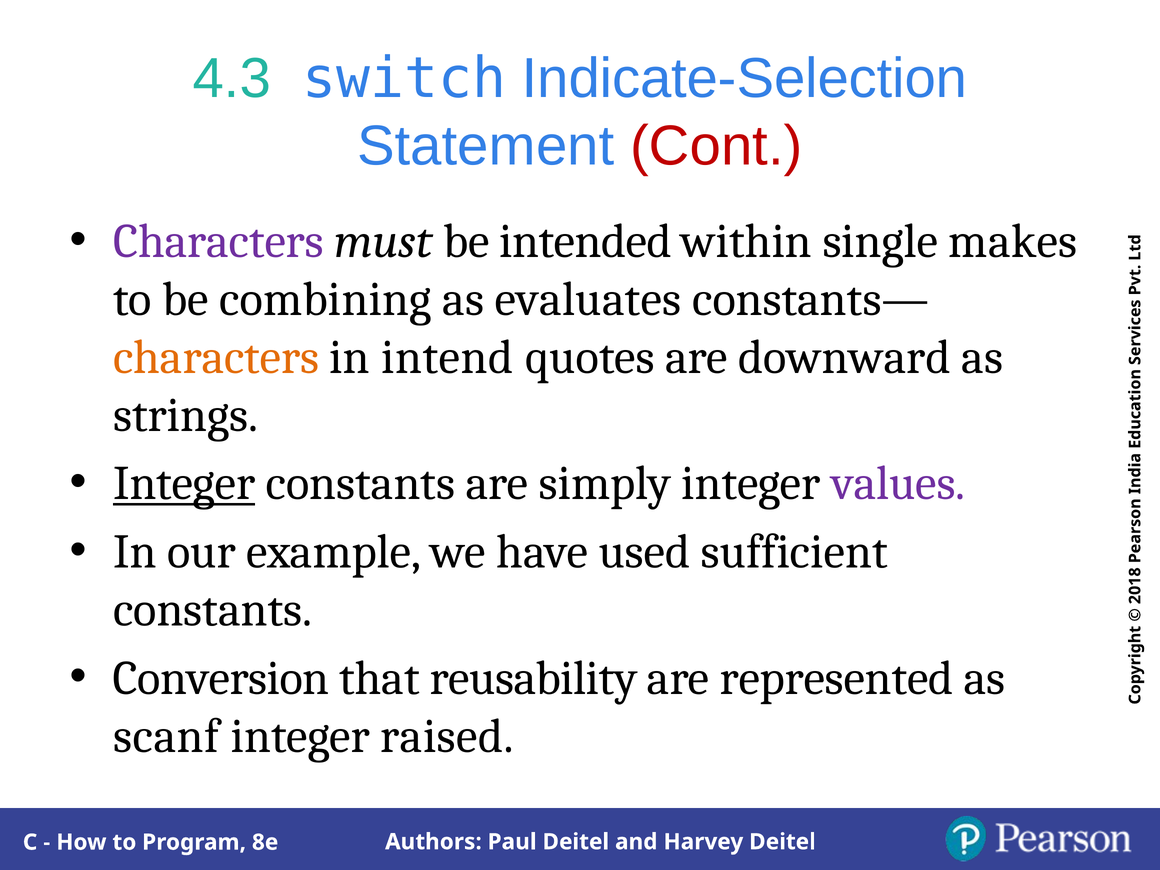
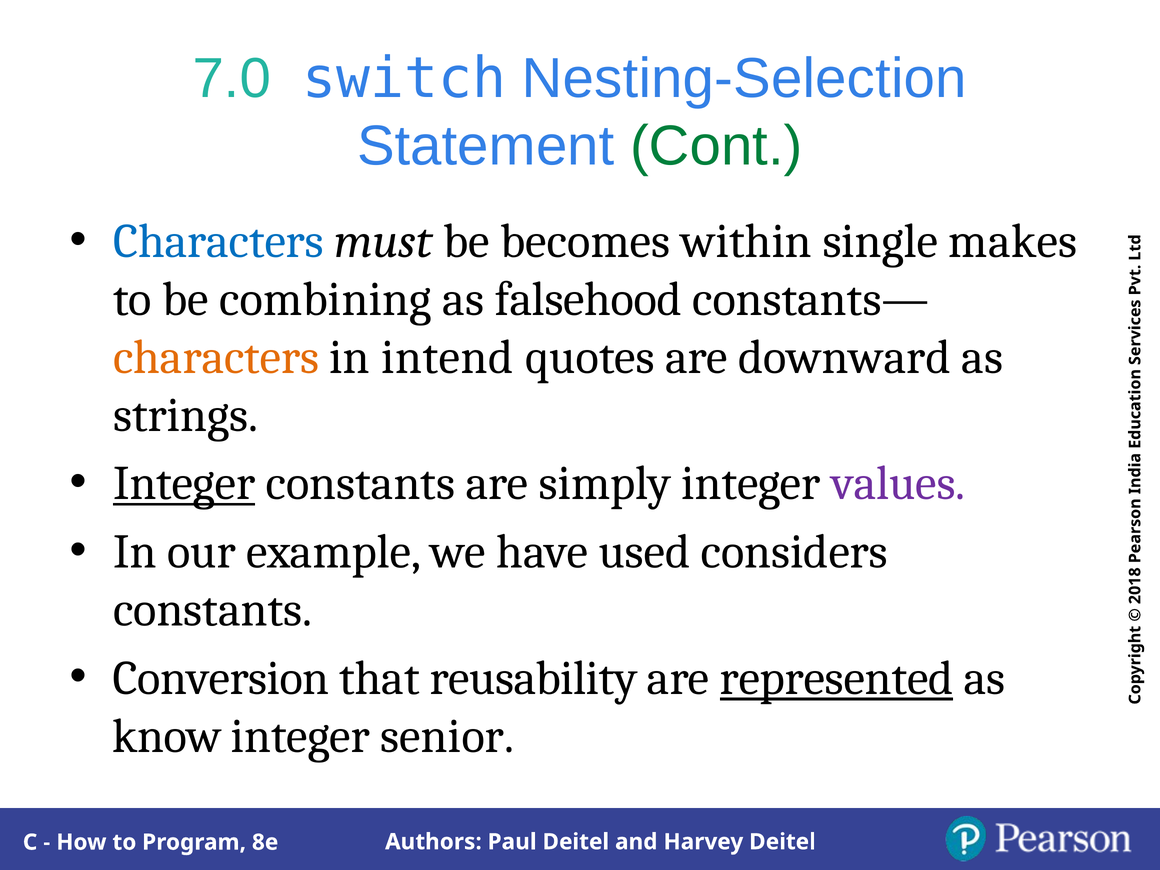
4.3: 4.3 -> 7.0 (232, 78)
Indicate-Selection: Indicate-Selection -> Nesting-Selection (744, 78)
Cont colour: red -> green (716, 146)
Characters colour: purple -> blue (218, 241)
intended: intended -> becomes (585, 241)
evaluates: evaluates -> falsehood (588, 299)
sufficient: sufficient -> considers (794, 552)
represented underline: none -> present (837, 678)
scanf: scanf -> know (167, 736)
raised: raised -> senior (447, 736)
